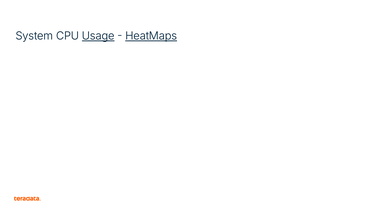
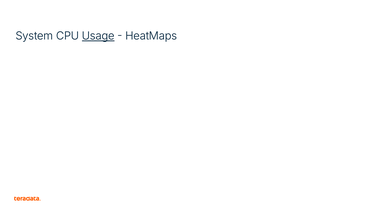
HeatMaps underline: present -> none (151, 36)
